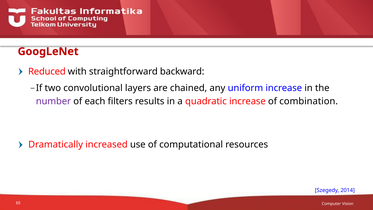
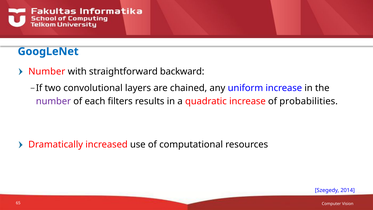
GoogLeNet colour: red -> blue (48, 51)
Reduced: Reduced -> Number (47, 71)
combination: combination -> probabilities (309, 101)
